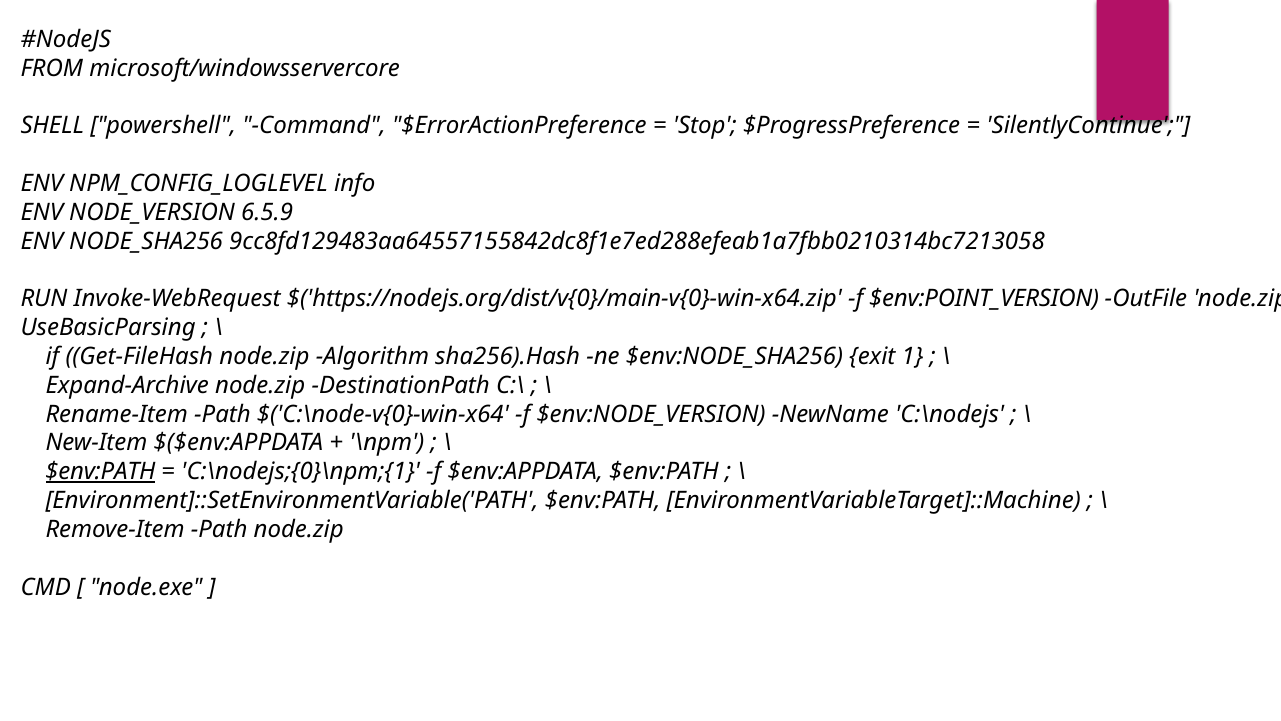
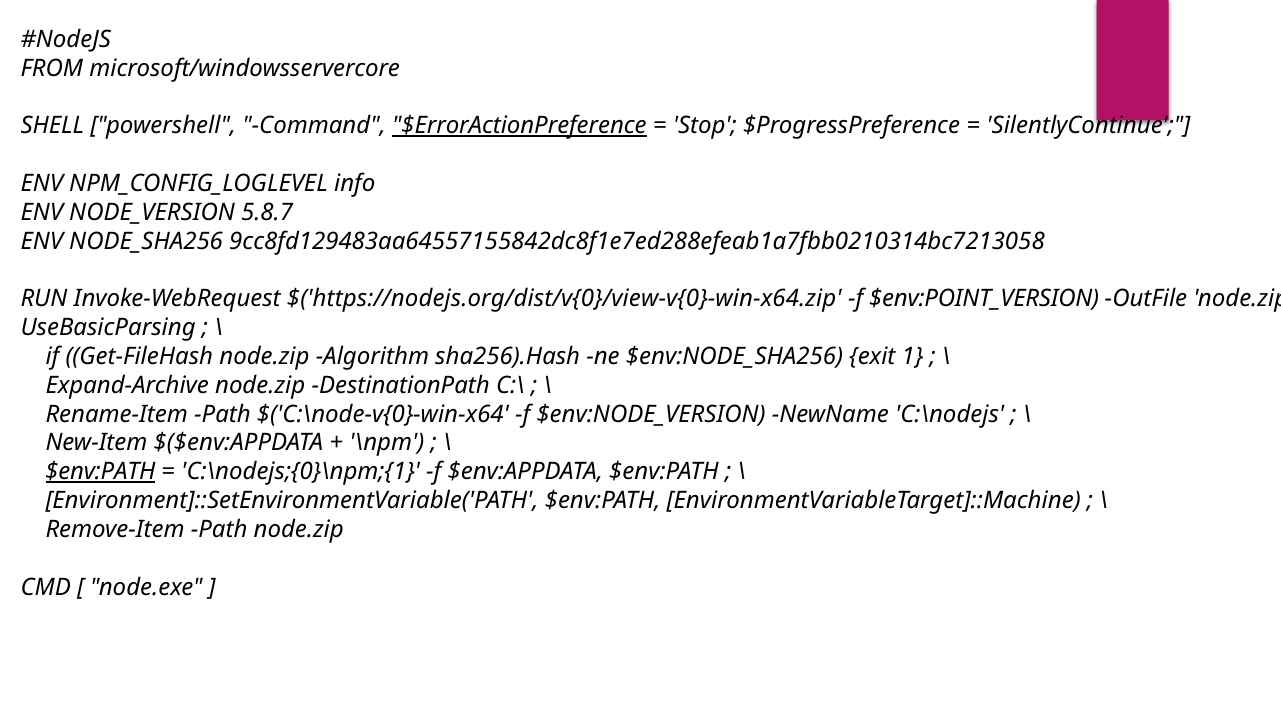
$ErrorActionPreference underline: none -> present (519, 126)
6.5.9: 6.5.9 -> 5.8.7 (267, 212)
$('https://nodejs.org/dist/v{0}/main-v{0}-win-x64.zip: $('https://nodejs.org/dist/v{0}/main-v{0}-win-x64.zip -> $('https://nodejs.org/dist/v{0}/view-v{0}-win-x64.zip (564, 299)
